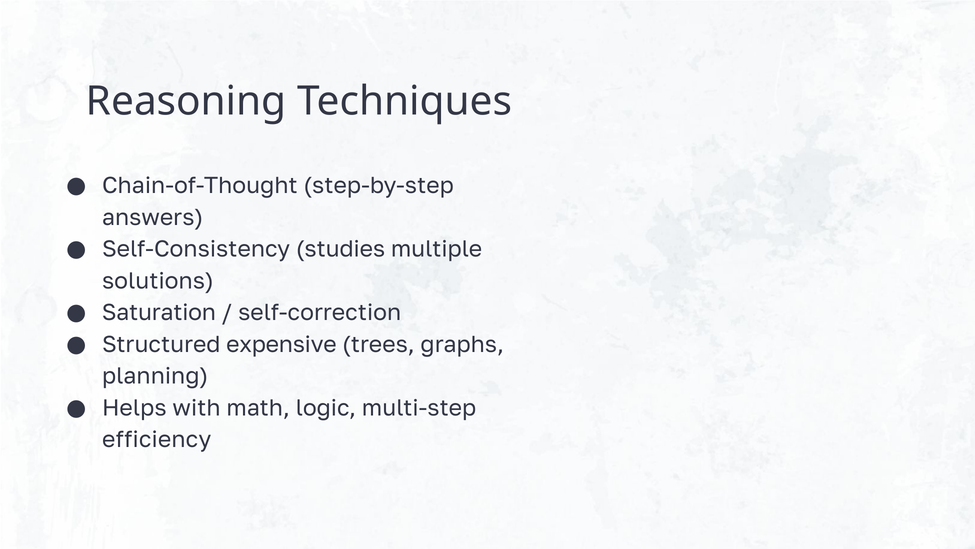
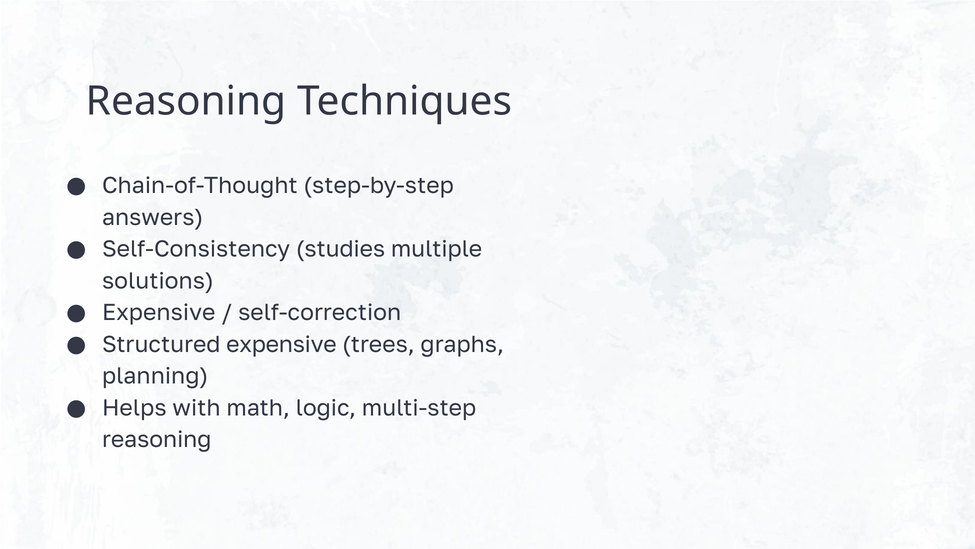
Saturation: Saturation -> Expensive (159, 312)
efficiency: efficiency -> reasoning (157, 439)
